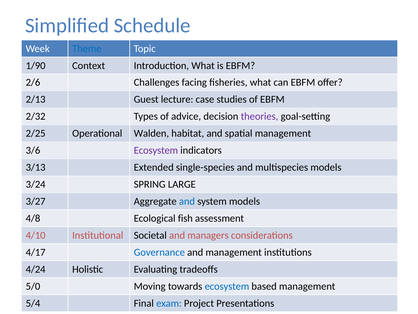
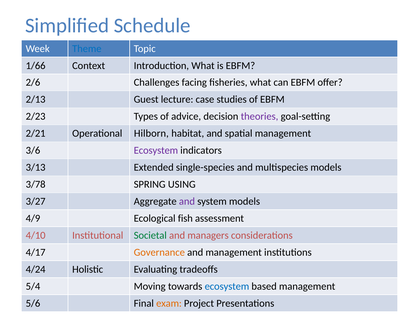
1/90: 1/90 -> 1/66 (36, 65)
2/32: 2/32 -> 2/23 (36, 116)
2/25: 2/25 -> 2/21 (36, 133)
Walden: Walden -> Hilborn (151, 133)
3/24: 3/24 -> 3/78 (36, 184)
LARGE: LARGE -> USING (182, 184)
and colour: blue -> purple (187, 201)
4/8: 4/8 -> 4/9 (33, 218)
Societal colour: black -> green (150, 235)
Governance colour: blue -> orange (159, 252)
5/0: 5/0 -> 5/4 (33, 286)
5/4: 5/4 -> 5/6 (33, 303)
exam colour: blue -> orange (169, 303)
